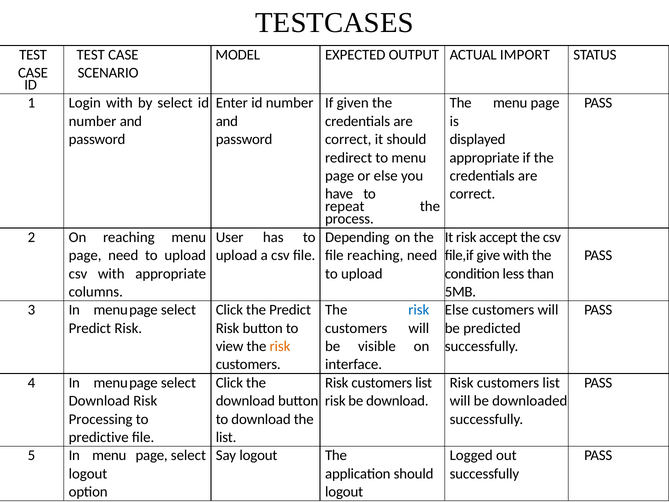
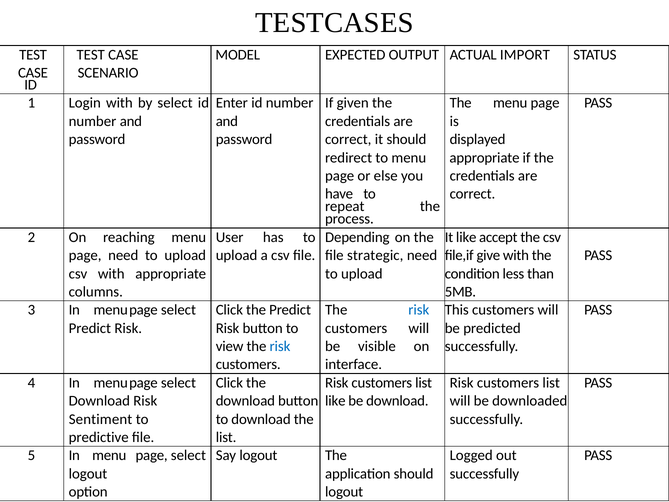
It risk: risk -> like (466, 237)
file reaching: reaching -> strategic (375, 255)
Else: Else -> This (457, 310)
risk colour: orange -> blue (280, 346)
risk: risk -> like (335, 401)
Processing: Processing -> Sentiment (101, 419)
